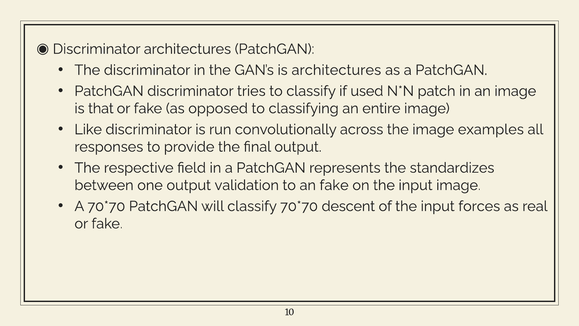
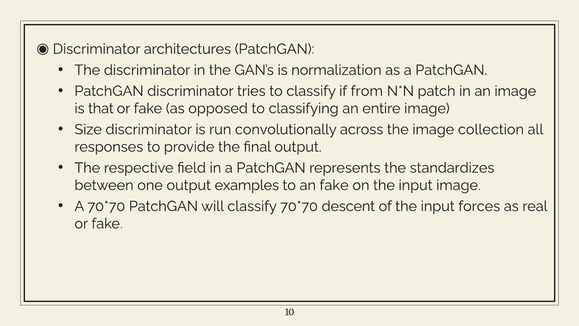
is architectures: architectures -> normalization (336, 70)
used: used -> from (367, 91)
Like: Like -> Size (88, 129)
examples: examples -> collection (491, 129)
validation: validation -> examples (247, 185)
